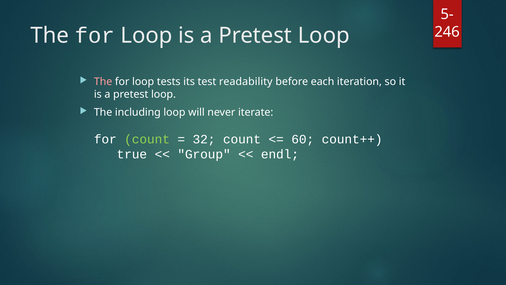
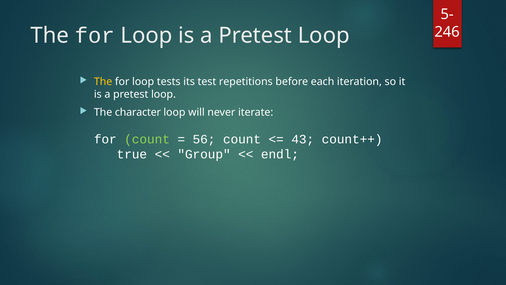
The colour: pink -> yellow (103, 82)
readability: readability -> repetitions (246, 82)
including: including -> character (138, 112)
32: 32 -> 56 (204, 139)
60: 60 -> 43 (303, 139)
